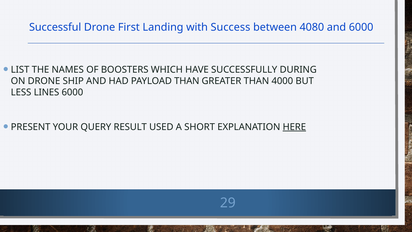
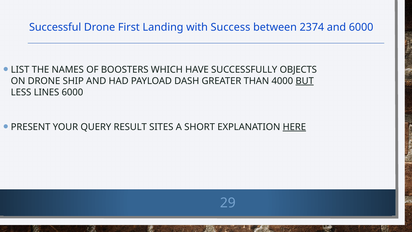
4080: 4080 -> 2374 (312, 27)
DURING: DURING -> OBJECTS (298, 70)
PAYLOAD THAN: THAN -> DASH (187, 81)
BUT underline: none -> present (305, 81)
USED: USED -> SITES (161, 127)
